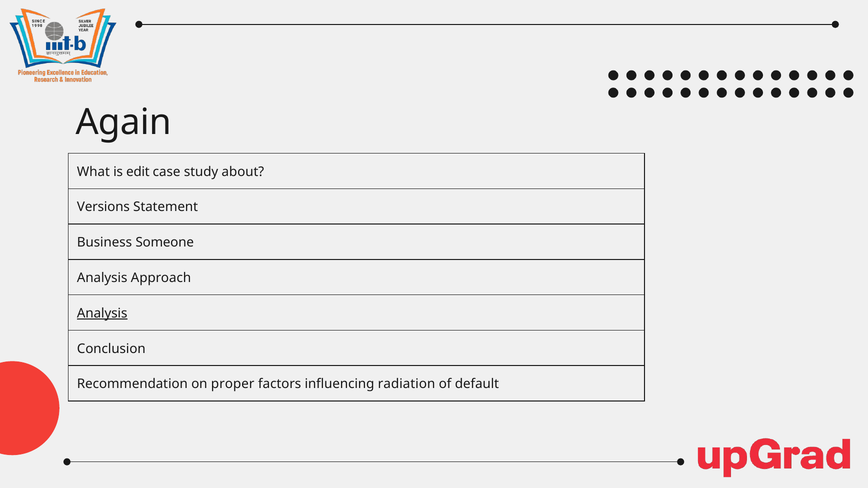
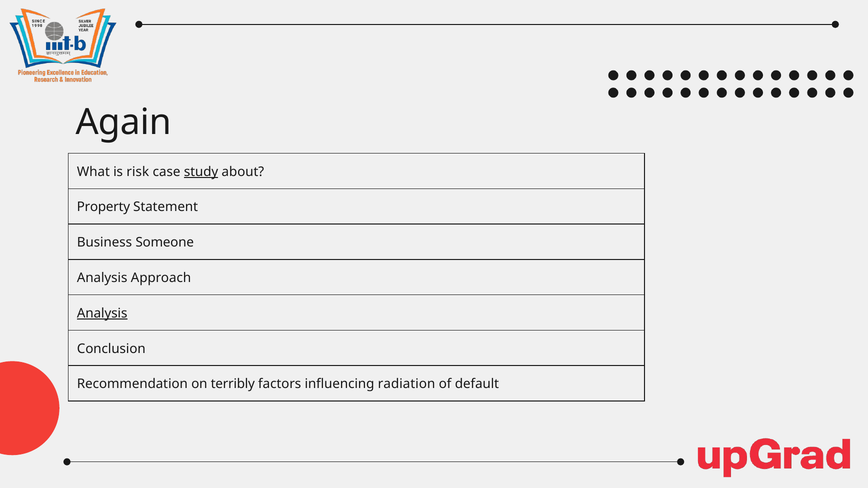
edit: edit -> risk (138, 172)
study underline: none -> present (201, 172)
Versions: Versions -> Property (103, 207)
proper: proper -> terribly (233, 384)
